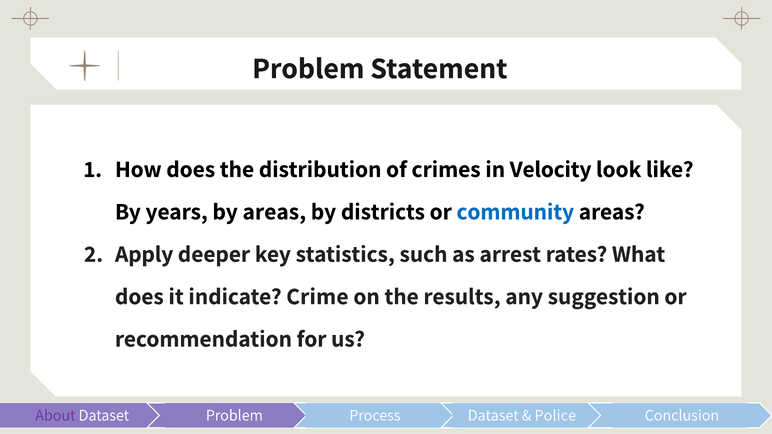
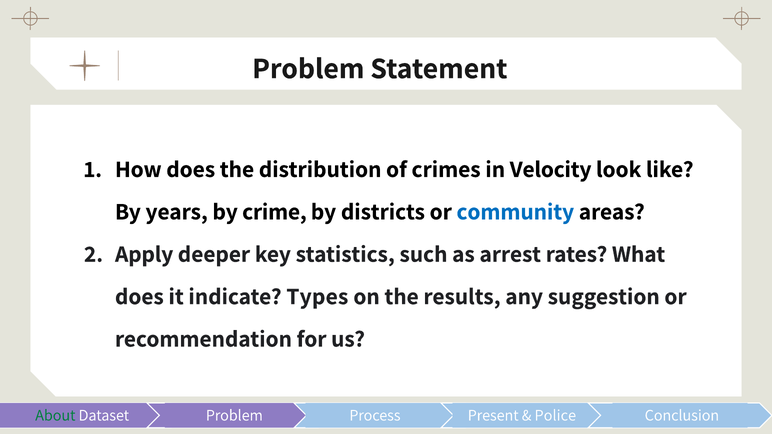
by areas: areas -> crime (274, 212)
Crime: Crime -> Types (317, 297)
About colour: purple -> green (55, 415)
Process Dataset: Dataset -> Present (493, 415)
